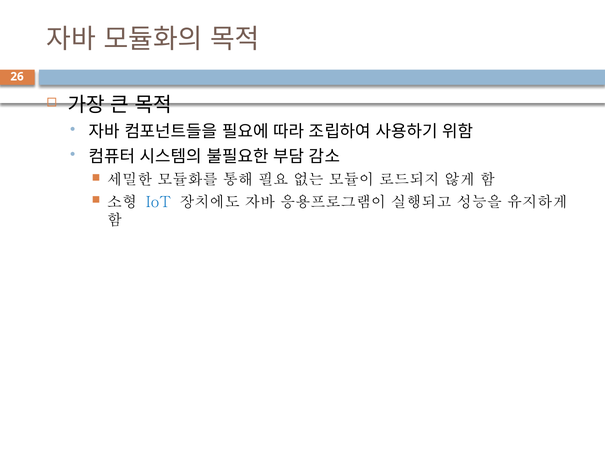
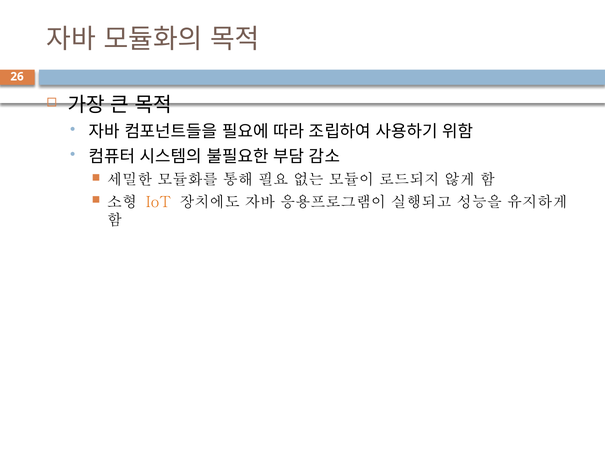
IoT colour: blue -> orange (158, 202)
